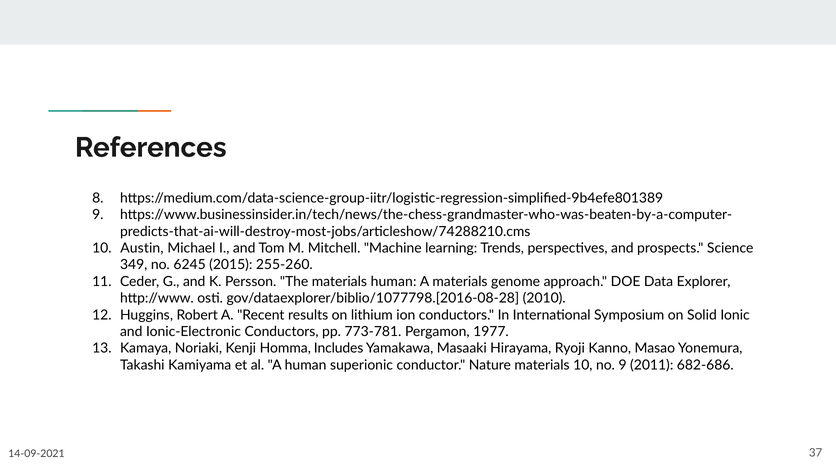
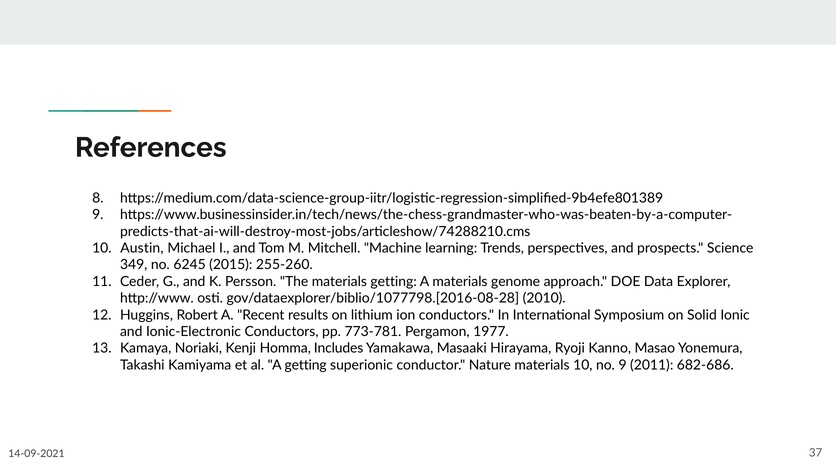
materials human: human -> getting (394, 282)
A human: human -> getting (306, 365)
